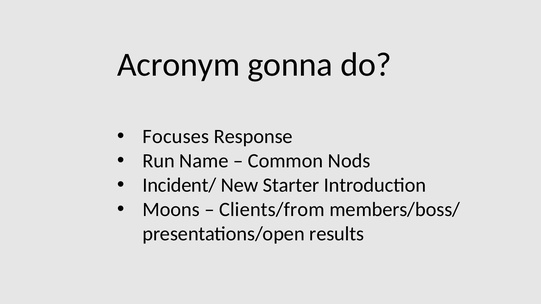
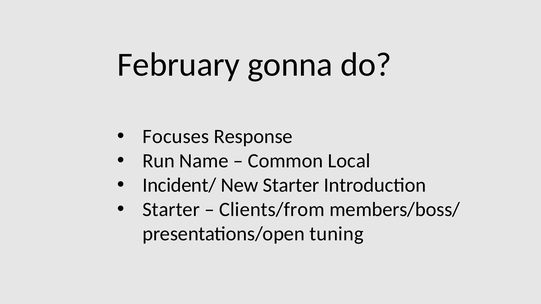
Acronym: Acronym -> February (179, 65)
Nods: Nods -> Local (349, 161)
Moons: Moons -> Starter (171, 210)
results: results -> tuning (337, 234)
